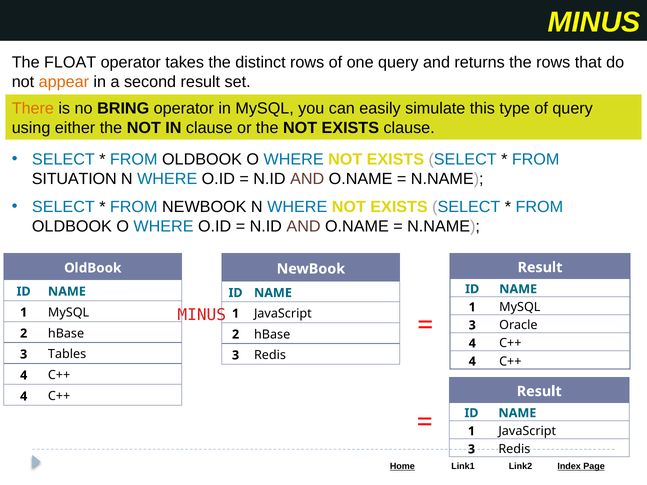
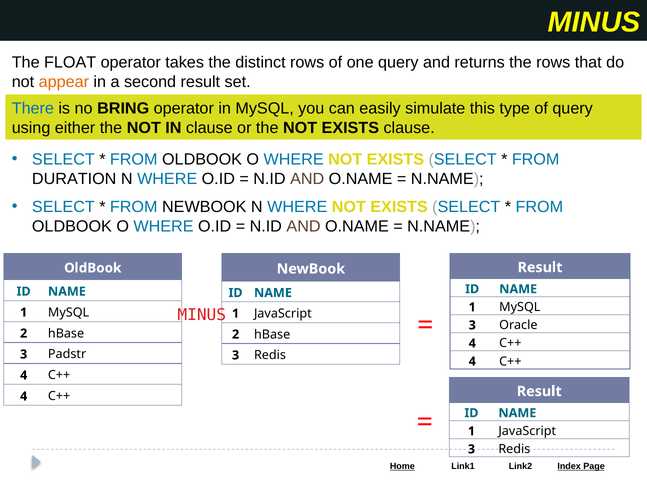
There colour: orange -> blue (33, 108)
SITUATION: SITUATION -> DURATION (74, 179)
Tables: Tables -> Padstr (67, 355)
